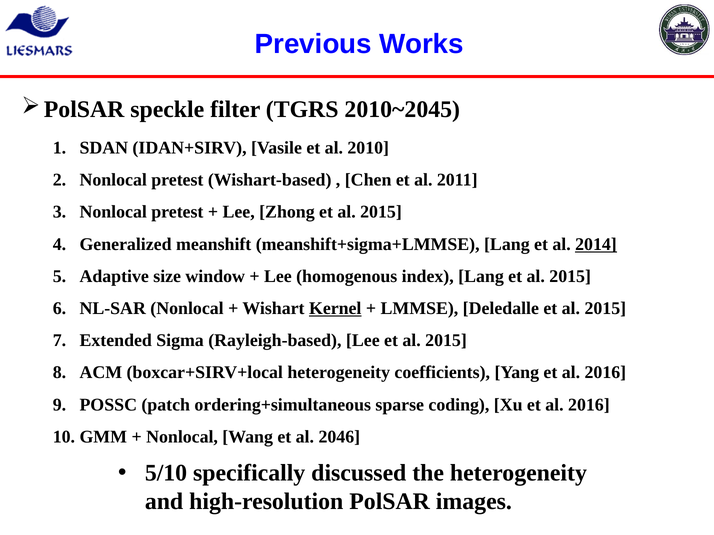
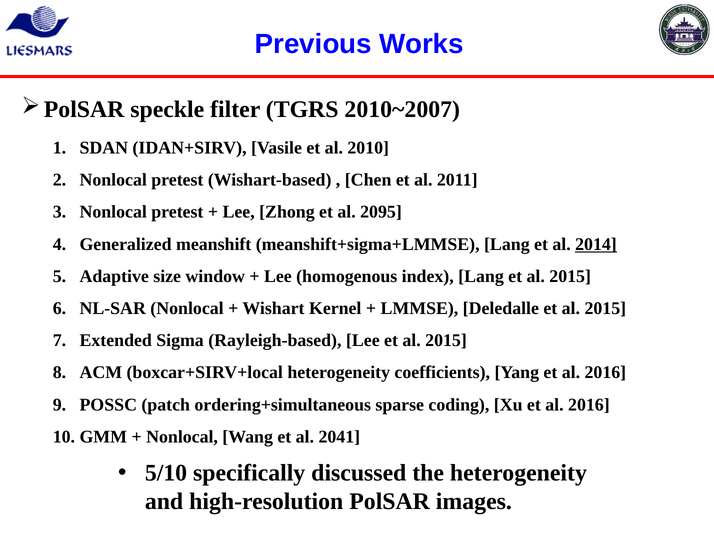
2010~2045: 2010~2045 -> 2010~2007 (402, 110)
Zhong et al 2015: 2015 -> 2095 (381, 212)
Kernel underline: present -> none (335, 309)
2046: 2046 -> 2041 (339, 437)
